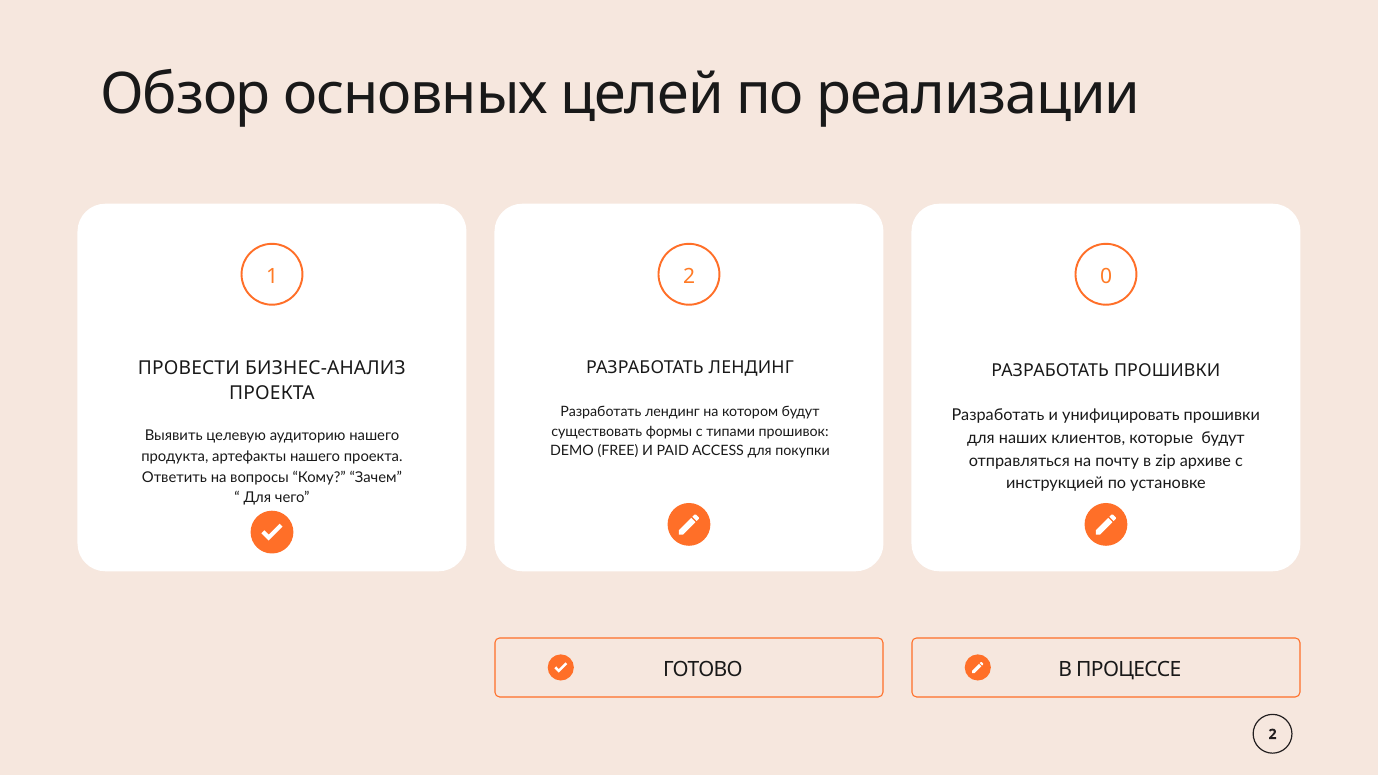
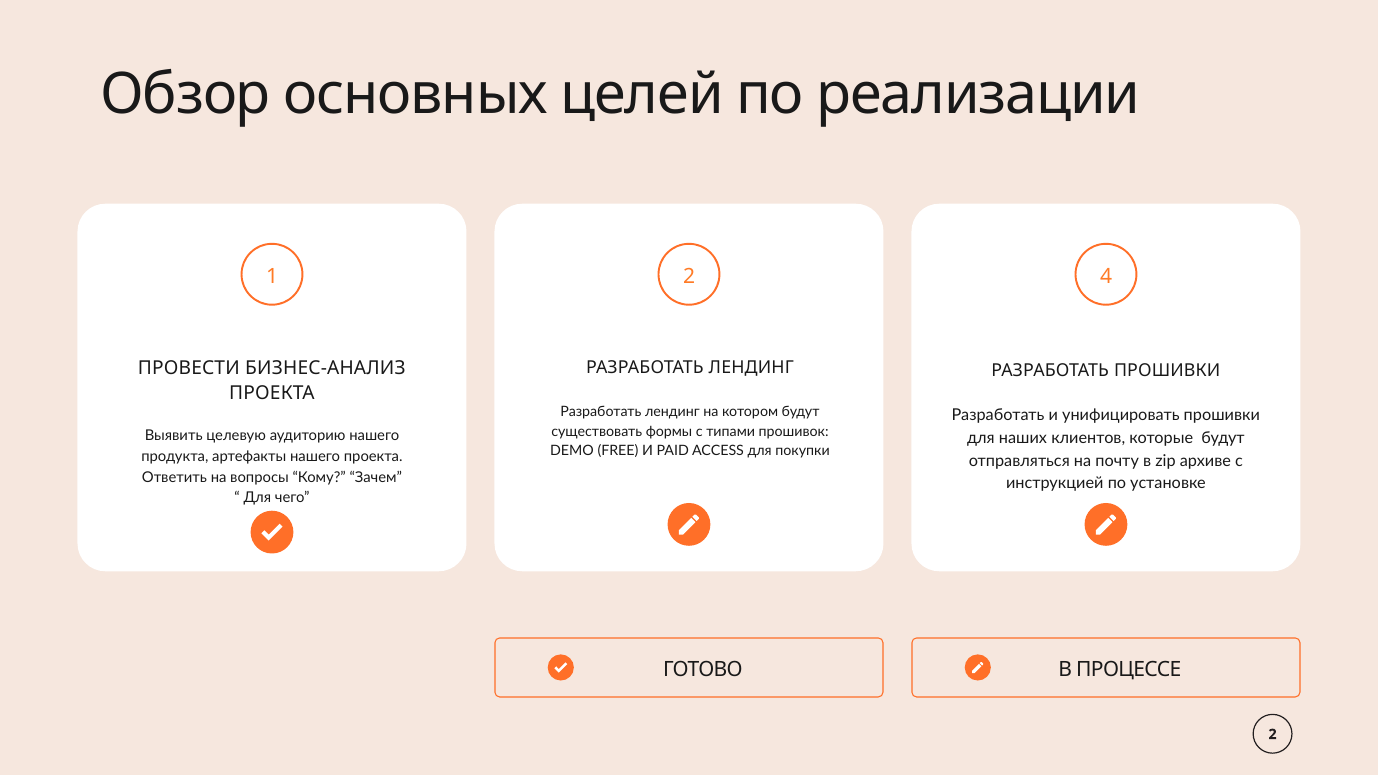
0: 0 -> 4 (1106, 277)
